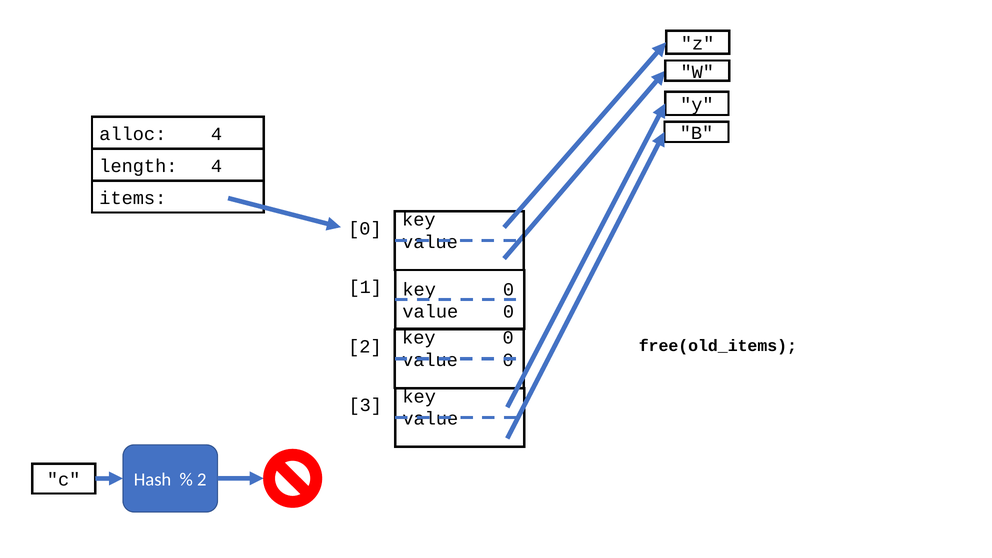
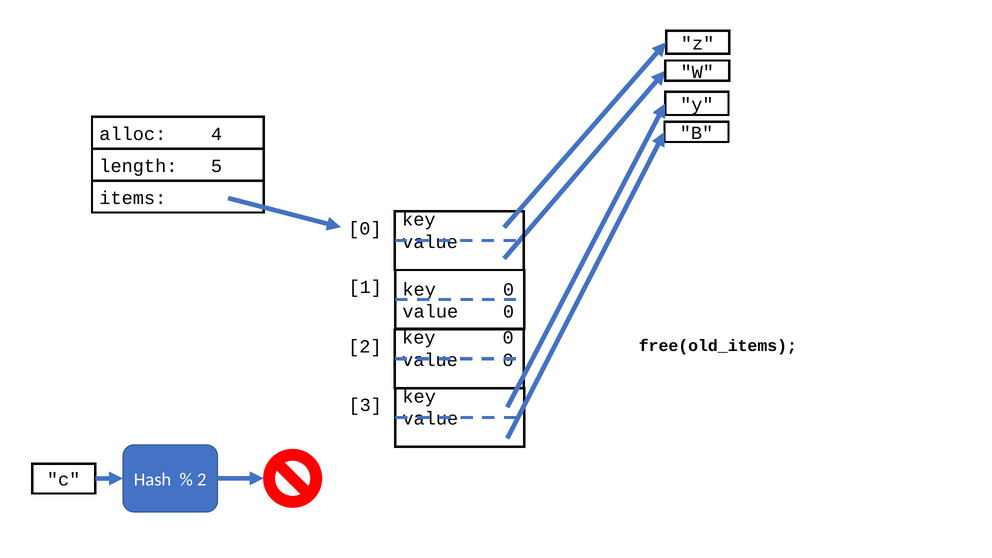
length 4: 4 -> 5 (217, 166)
